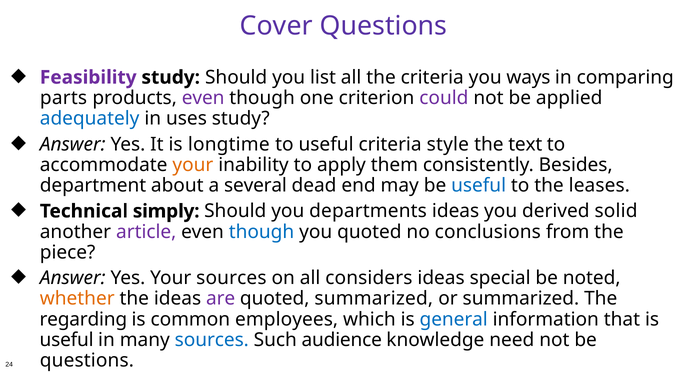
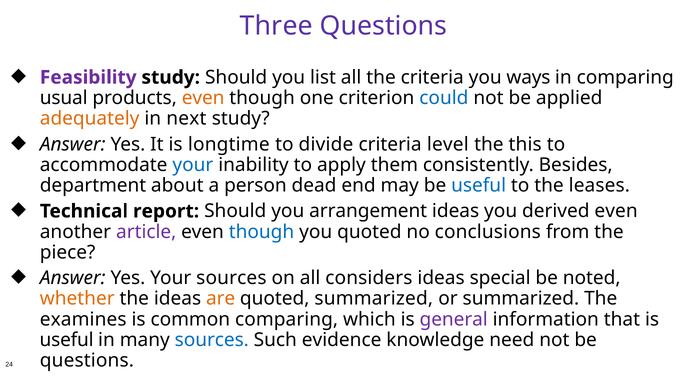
Cover: Cover -> Three (276, 26)
parts: parts -> usual (64, 98)
even colour: purple -> orange (203, 98)
could colour: purple -> blue (444, 98)
adequately colour: blue -> orange (90, 119)
uses: uses -> next (186, 119)
to useful: useful -> divide (326, 144)
style: style -> level (448, 144)
text: text -> this (525, 144)
your colour: orange -> blue (193, 165)
several: several -> person (255, 186)
simply: simply -> report (166, 211)
departments: departments -> arrangement (368, 211)
derived solid: solid -> even (616, 211)
are colour: purple -> orange (221, 299)
regarding: regarding -> examines (83, 320)
common employees: employees -> comparing (287, 320)
general colour: blue -> purple (454, 320)
audience: audience -> evidence (342, 340)
